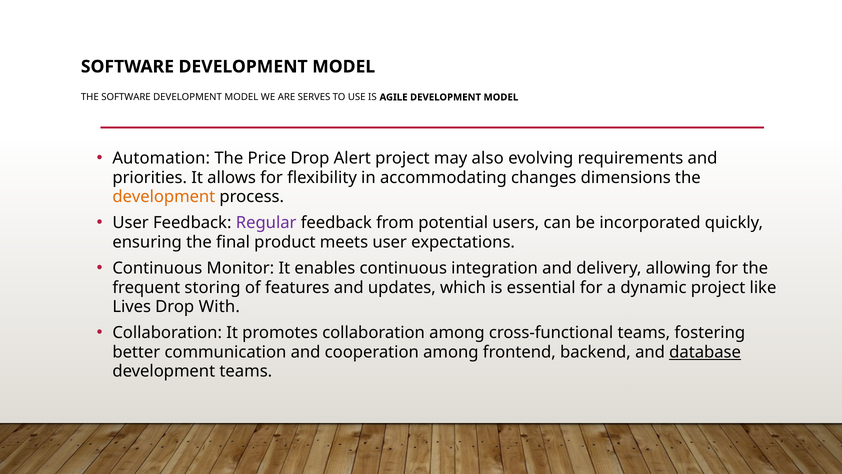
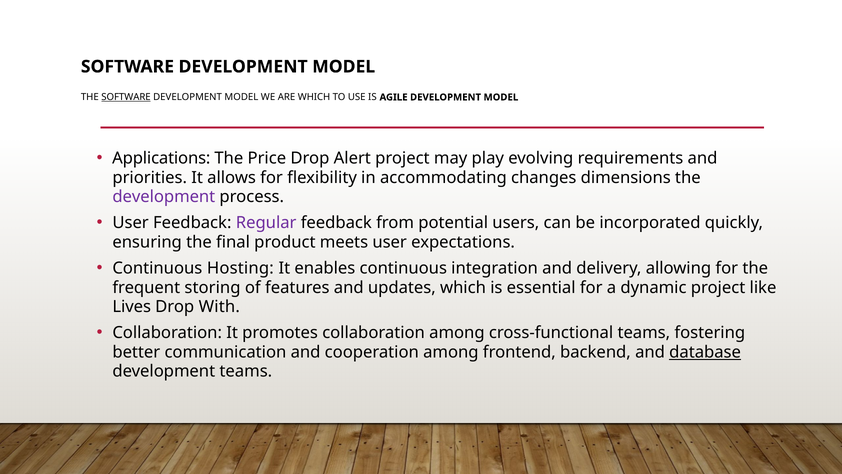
SOFTWARE underline: none -> present (126, 97)
ARE SERVES: SERVES -> WHICH (314, 97)
Automation: Automation -> Applications (161, 158)
also: also -> play (488, 158)
development colour: orange -> purple (164, 197)
Monitor: Monitor -> Hosting (240, 268)
